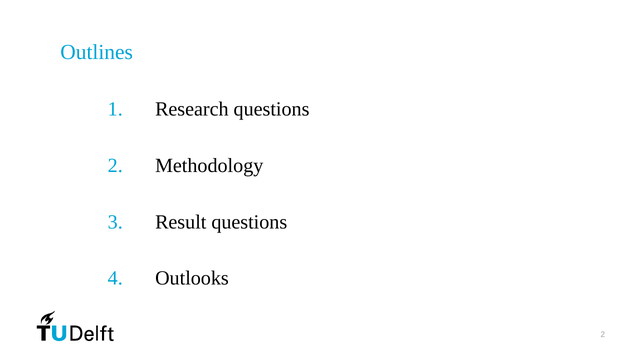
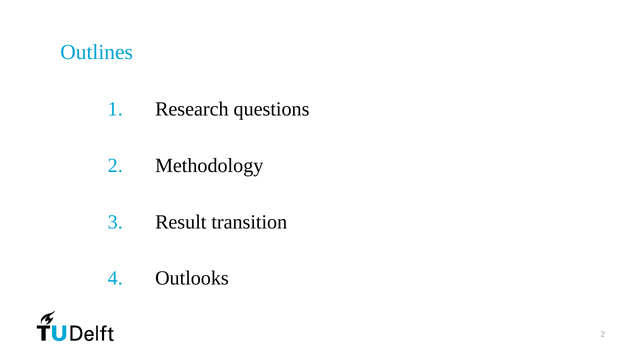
Result questions: questions -> transition (249, 222)
